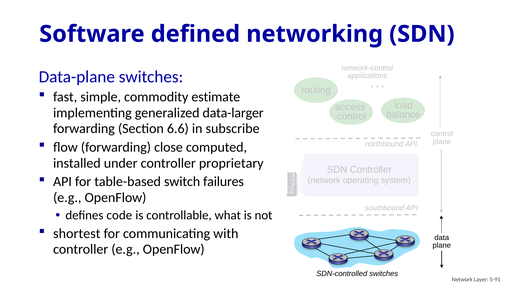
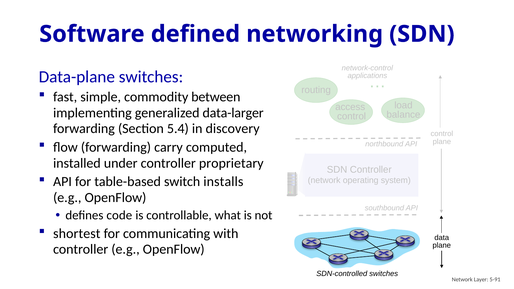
estimate: estimate -> between (216, 97)
6.6: 6.6 -> 5.4 (178, 129)
subscribe: subscribe -> discovery (233, 129)
close: close -> carry (168, 147)
failures: failures -> installs (223, 182)
